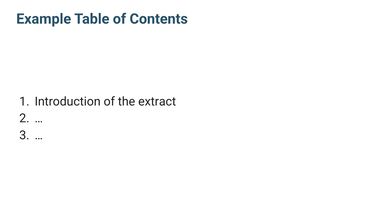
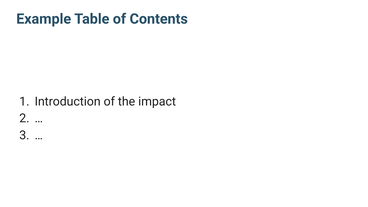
extract: extract -> impact (157, 101)
